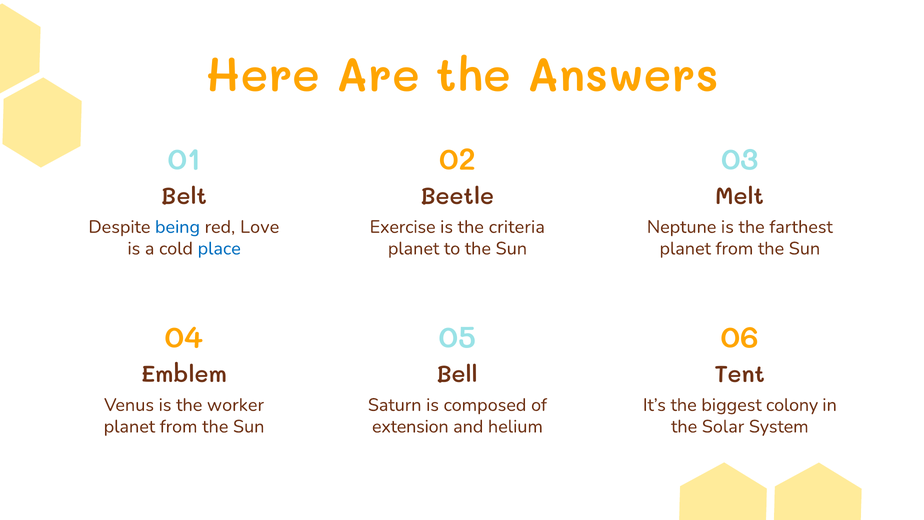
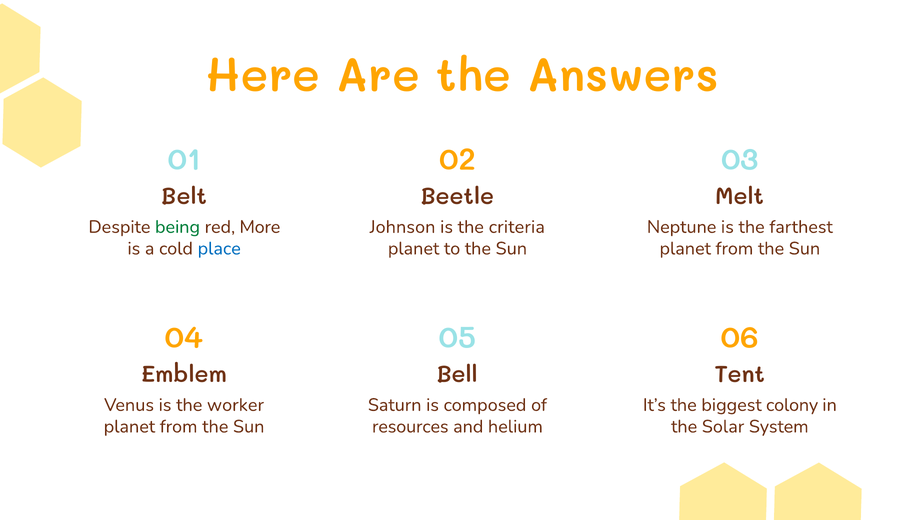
being colour: blue -> green (178, 227)
Love: Love -> More (260, 227)
Exercise: Exercise -> Johnson (403, 227)
extension: extension -> resources (410, 426)
